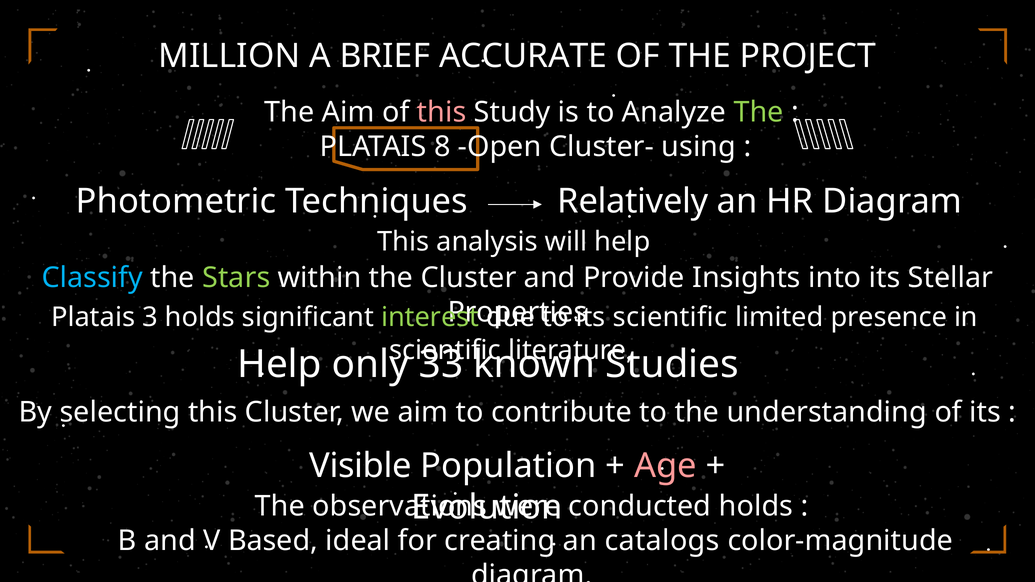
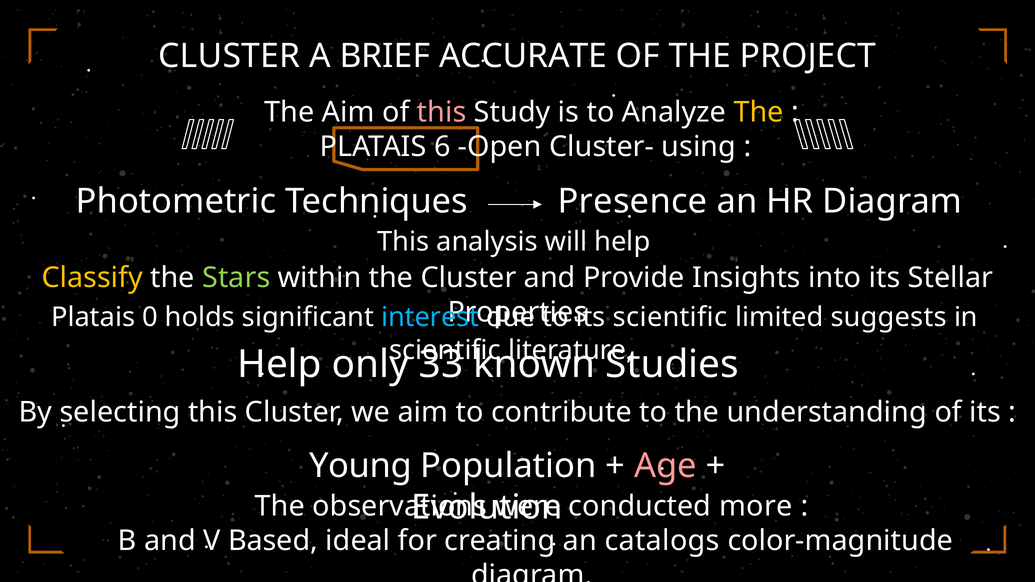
MILLION: MILLION -> CLUSTER (229, 56)
The colour: light green -> yellow (759, 112)
8: 8 -> 6 (442, 147)
Relatively: Relatively -> Presence (633, 201)
Classify colour: light blue -> yellow (92, 278)
3: 3 -> 0 (150, 318)
interest colour: light green -> light blue (430, 318)
presence: presence -> suggests (889, 318)
Visible: Visible -> Young (361, 466)
holds: holds -> more (756, 506)
